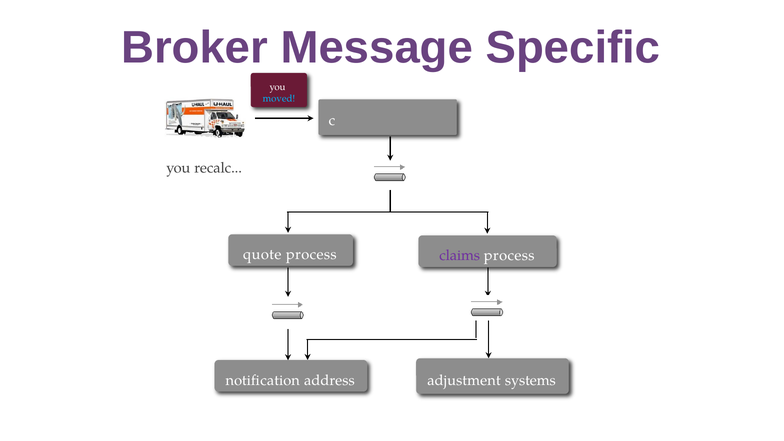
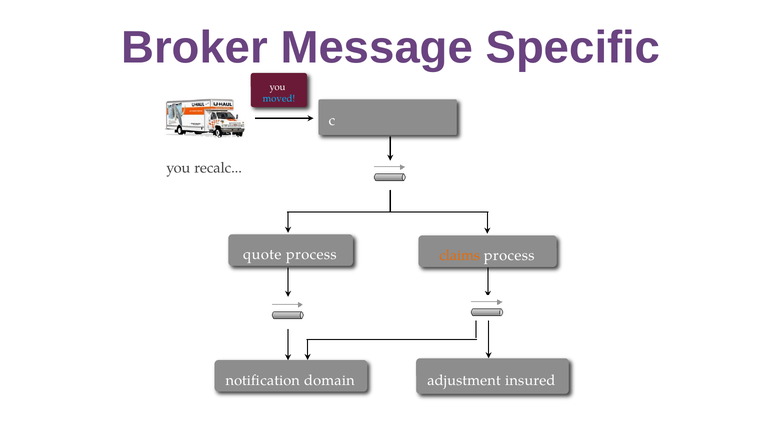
abstract: abstract -> domain (250, 138)
claims colour: purple -> orange (460, 256)
notification address: address -> domain (329, 380)
systems: systems -> insured (530, 381)
